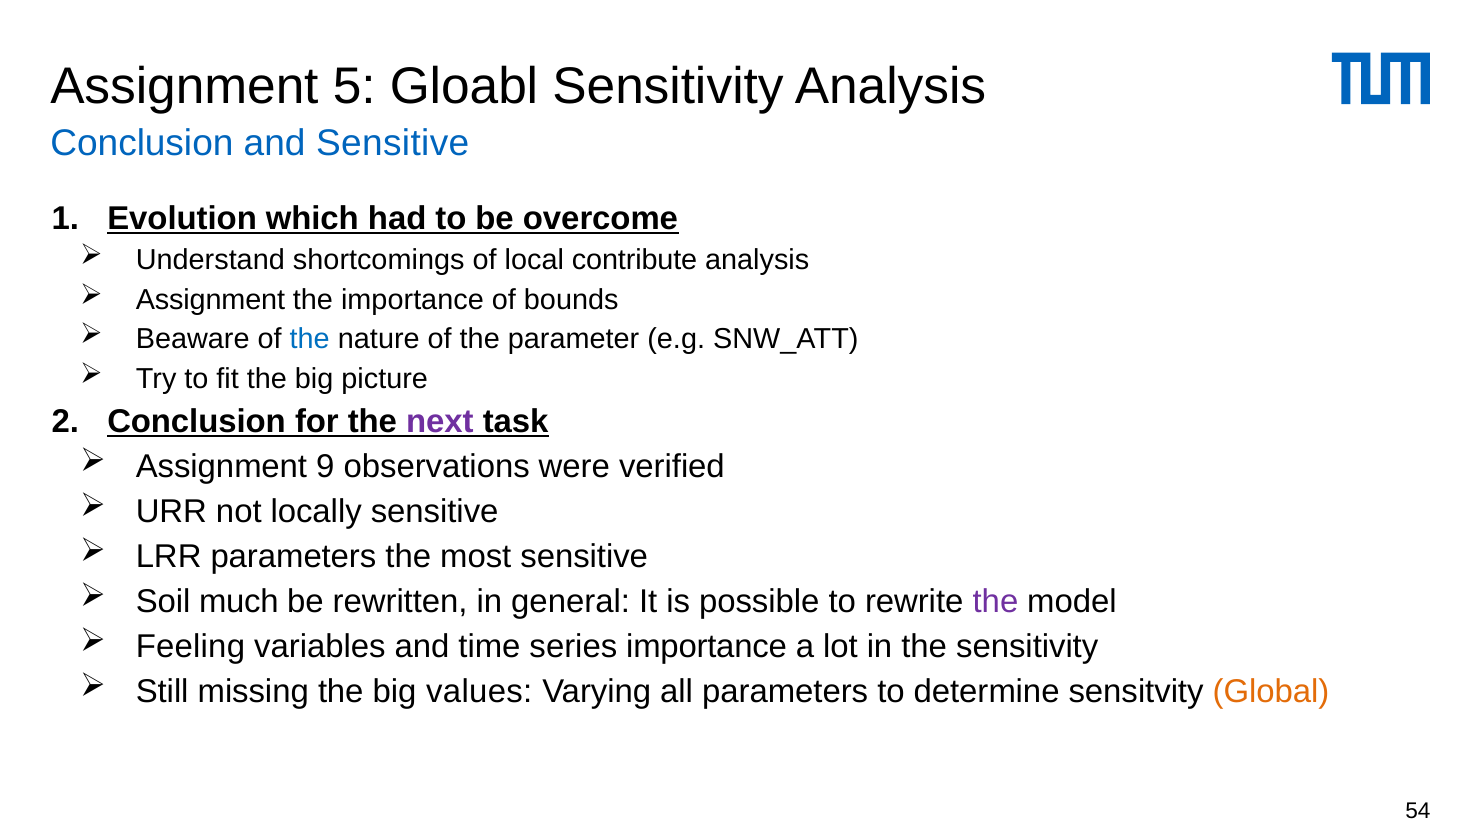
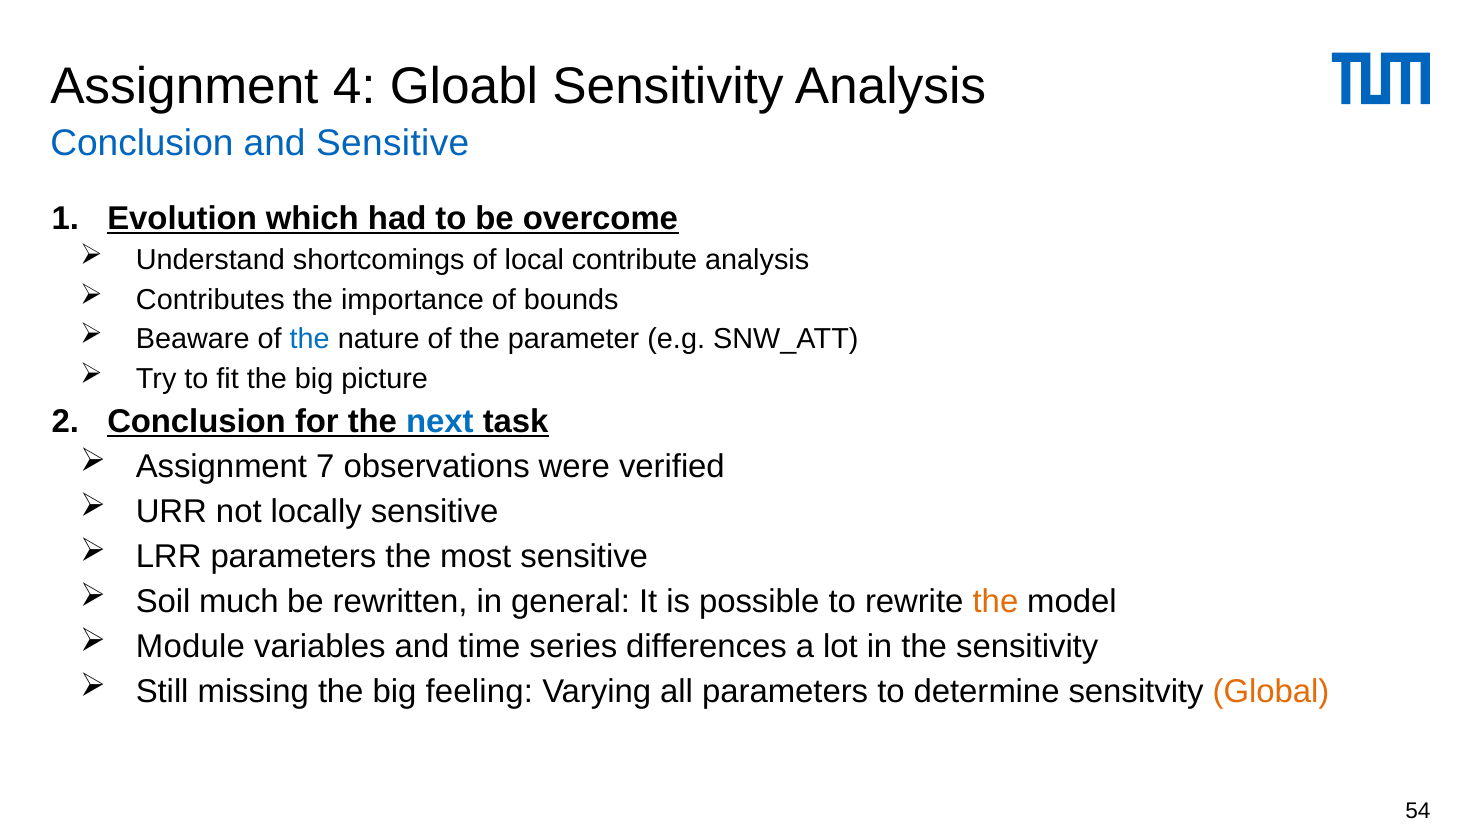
5: 5 -> 4 (354, 86)
Assignment: Assignment -> Contributes (210, 299)
next colour: purple -> blue (440, 421)
9: 9 -> 7 (325, 466)
the colour: purple -> orange (995, 601)
Feeling: Feeling -> Module (190, 646)
series importance: importance -> differences (706, 646)
values: values -> feeling (479, 691)
